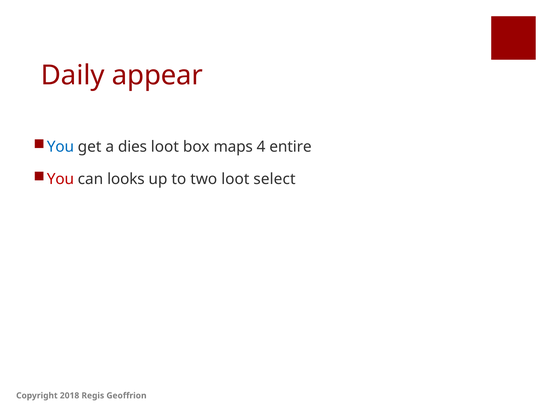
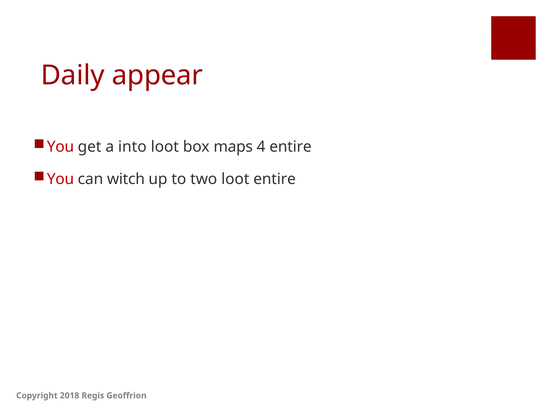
You colour: blue -> red (60, 147)
dies: dies -> into (132, 147)
looks: looks -> witch (126, 179)
loot select: select -> entire (275, 179)
